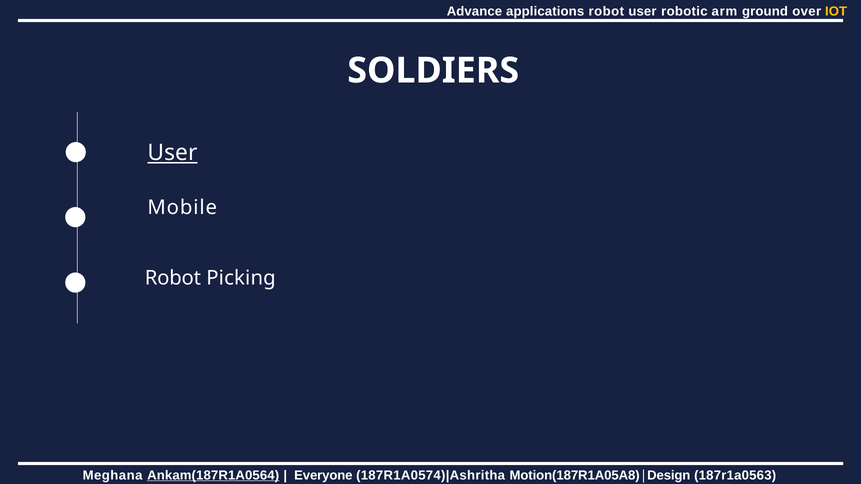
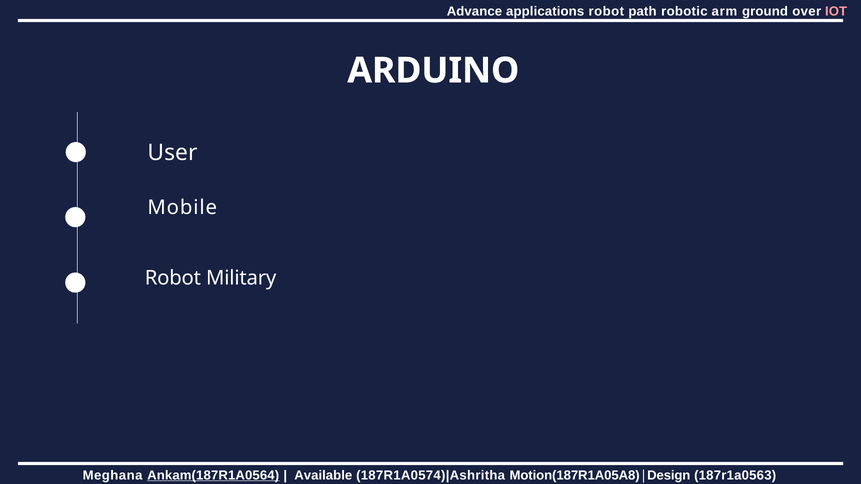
robot user: user -> path (642, 11)
IOT colour: yellow -> pink (836, 11)
SOLDIERS: SOLDIERS -> ARDUINO (433, 71)
User underline: present -> none (172, 153)
Picking: Picking -> Military (241, 278)
Everyone: Everyone -> Available (323, 475)
